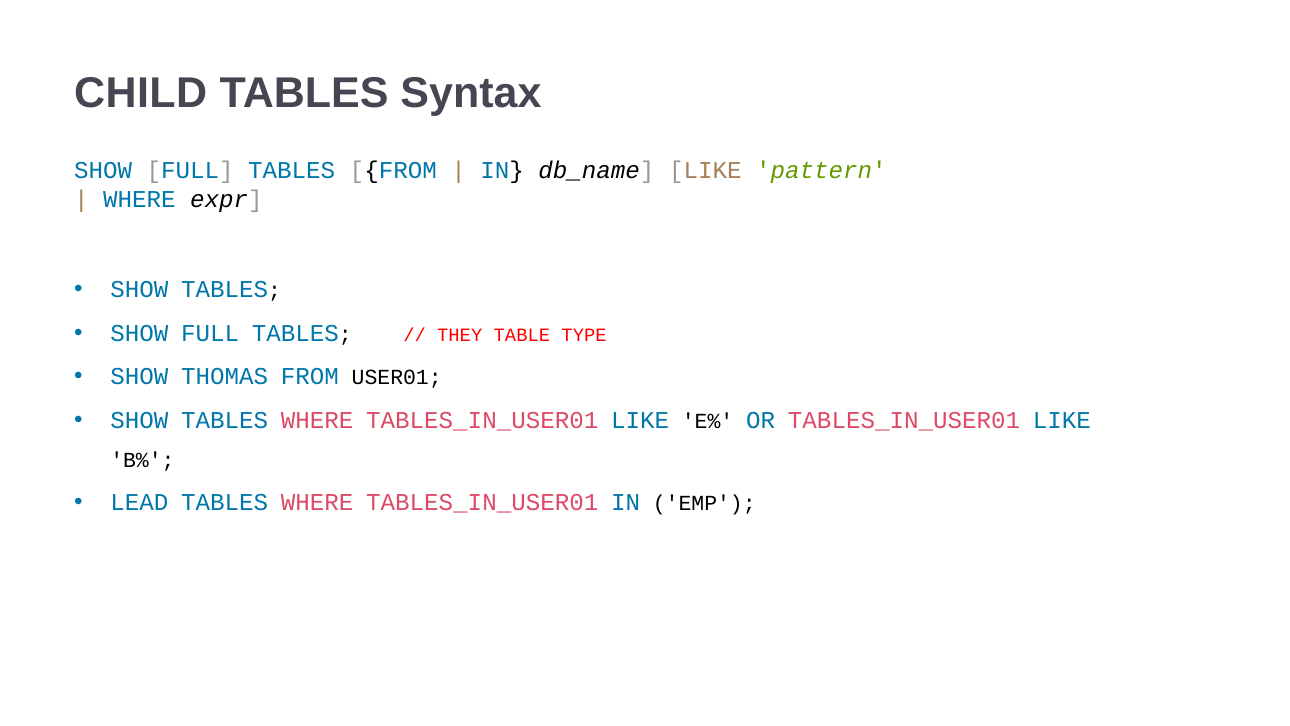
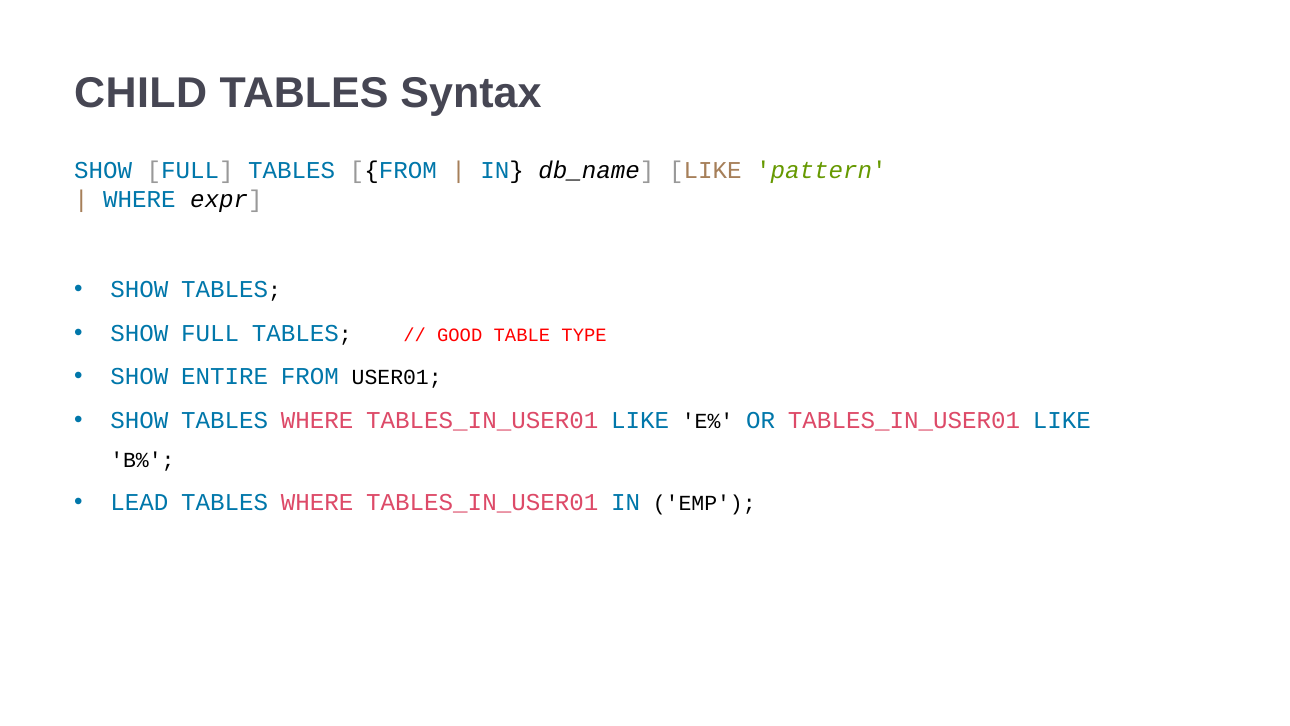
THEY: THEY -> GOOD (460, 335)
THOMAS: THOMAS -> ENTIRE (225, 377)
